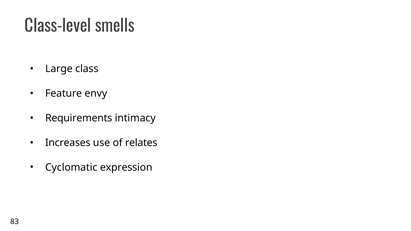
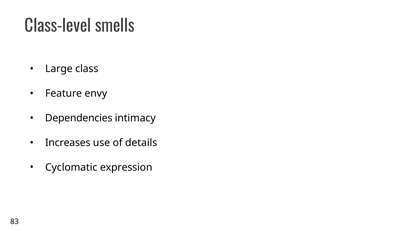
Requirements: Requirements -> Dependencies (79, 118)
relates: relates -> details (141, 143)
